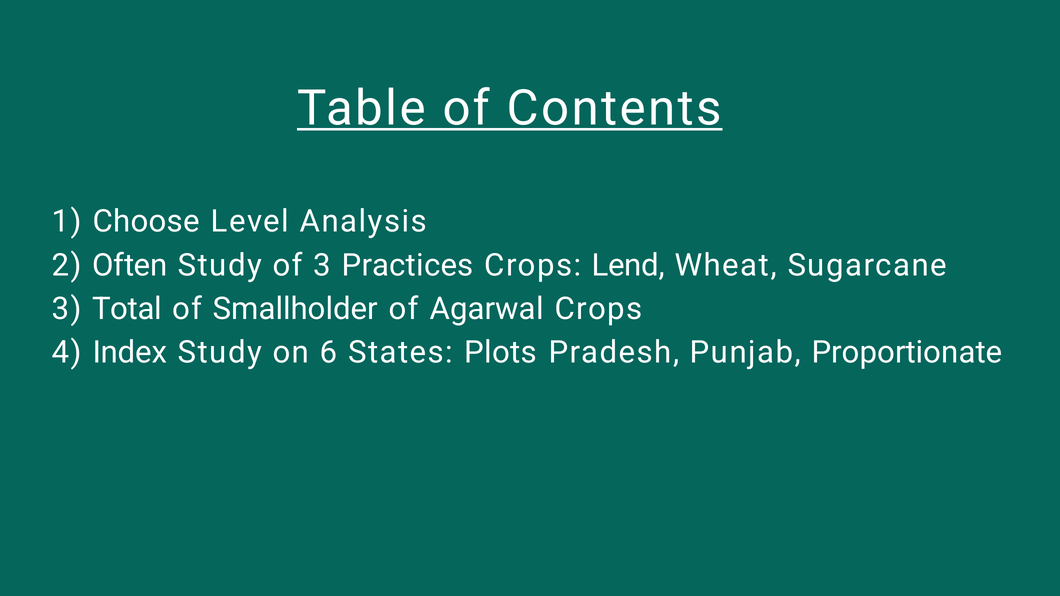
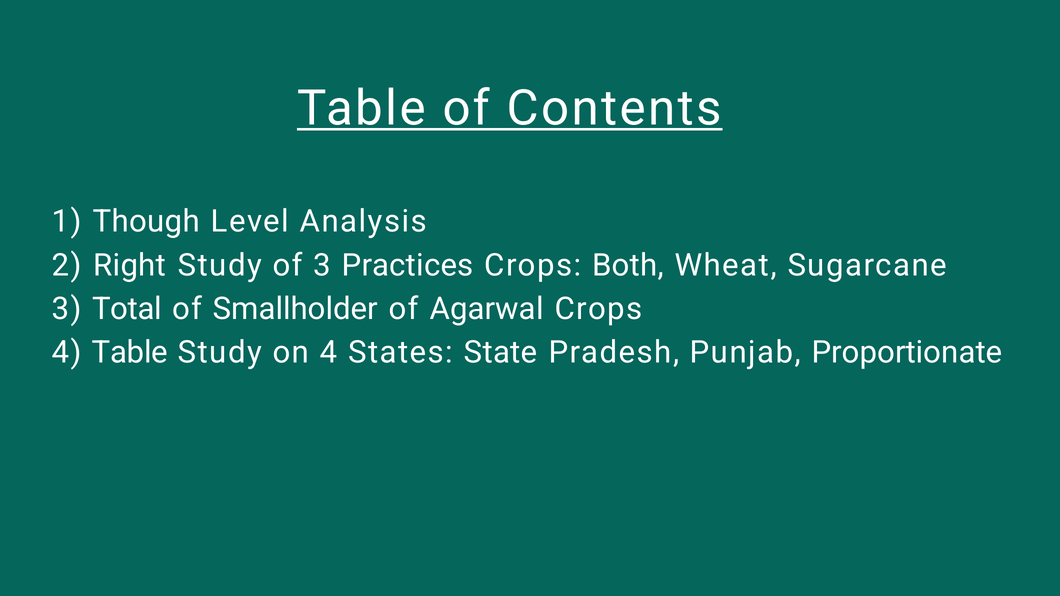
Choose: Choose -> Though (146, 222)
Often: Often -> Right (130, 265)
Lend: Lend -> Both (628, 265)
4 Index: Index -> Table (130, 353)
on 6: 6 -> 4 (329, 353)
Plots: Plots -> State (501, 353)
